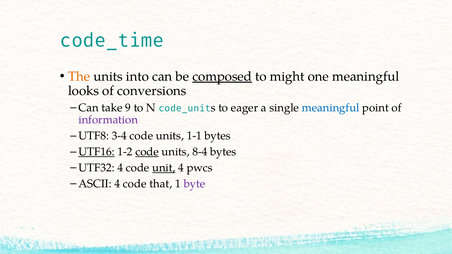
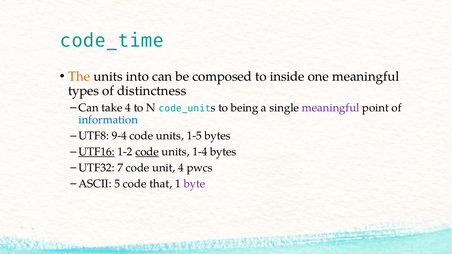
composed underline: present -> none (222, 77)
might: might -> inside (287, 77)
looks: looks -> types (84, 91)
conversions: conversions -> distinctness (152, 91)
take 9: 9 -> 4 (128, 108)
eager: eager -> being (245, 108)
meaningful colour: blue -> purple (331, 108)
information colour: purple -> blue (108, 120)
3-4: 3-4 -> 9-4 (119, 136)
1-1: 1-1 -> 1-5 (194, 136)
8-4: 8-4 -> 1-4 (200, 152)
UTF32 4: 4 -> 7 (120, 168)
unit underline: present -> none (164, 168)
ASCII 4: 4 -> 5 (117, 184)
